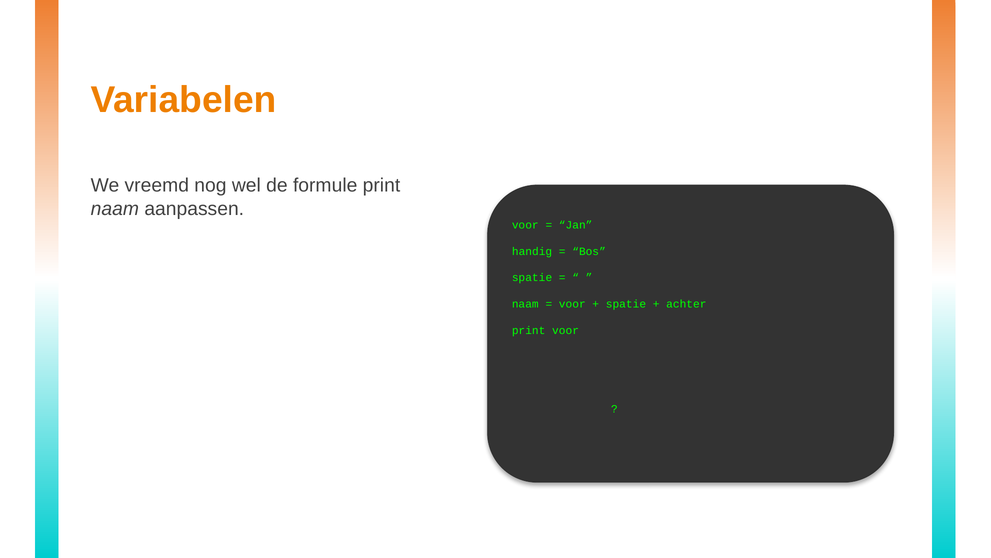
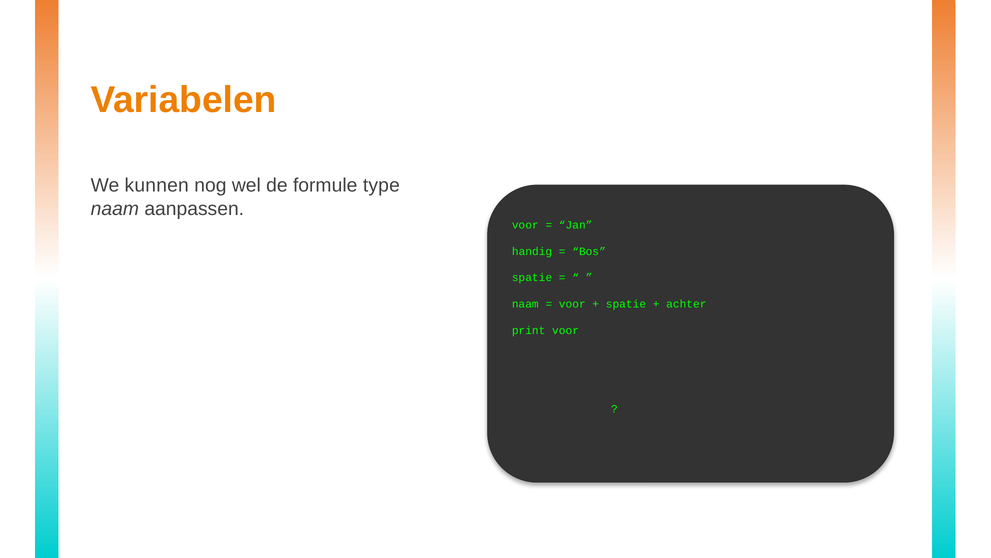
vreemd: vreemd -> kunnen (157, 185)
formule print: print -> type (381, 185)
